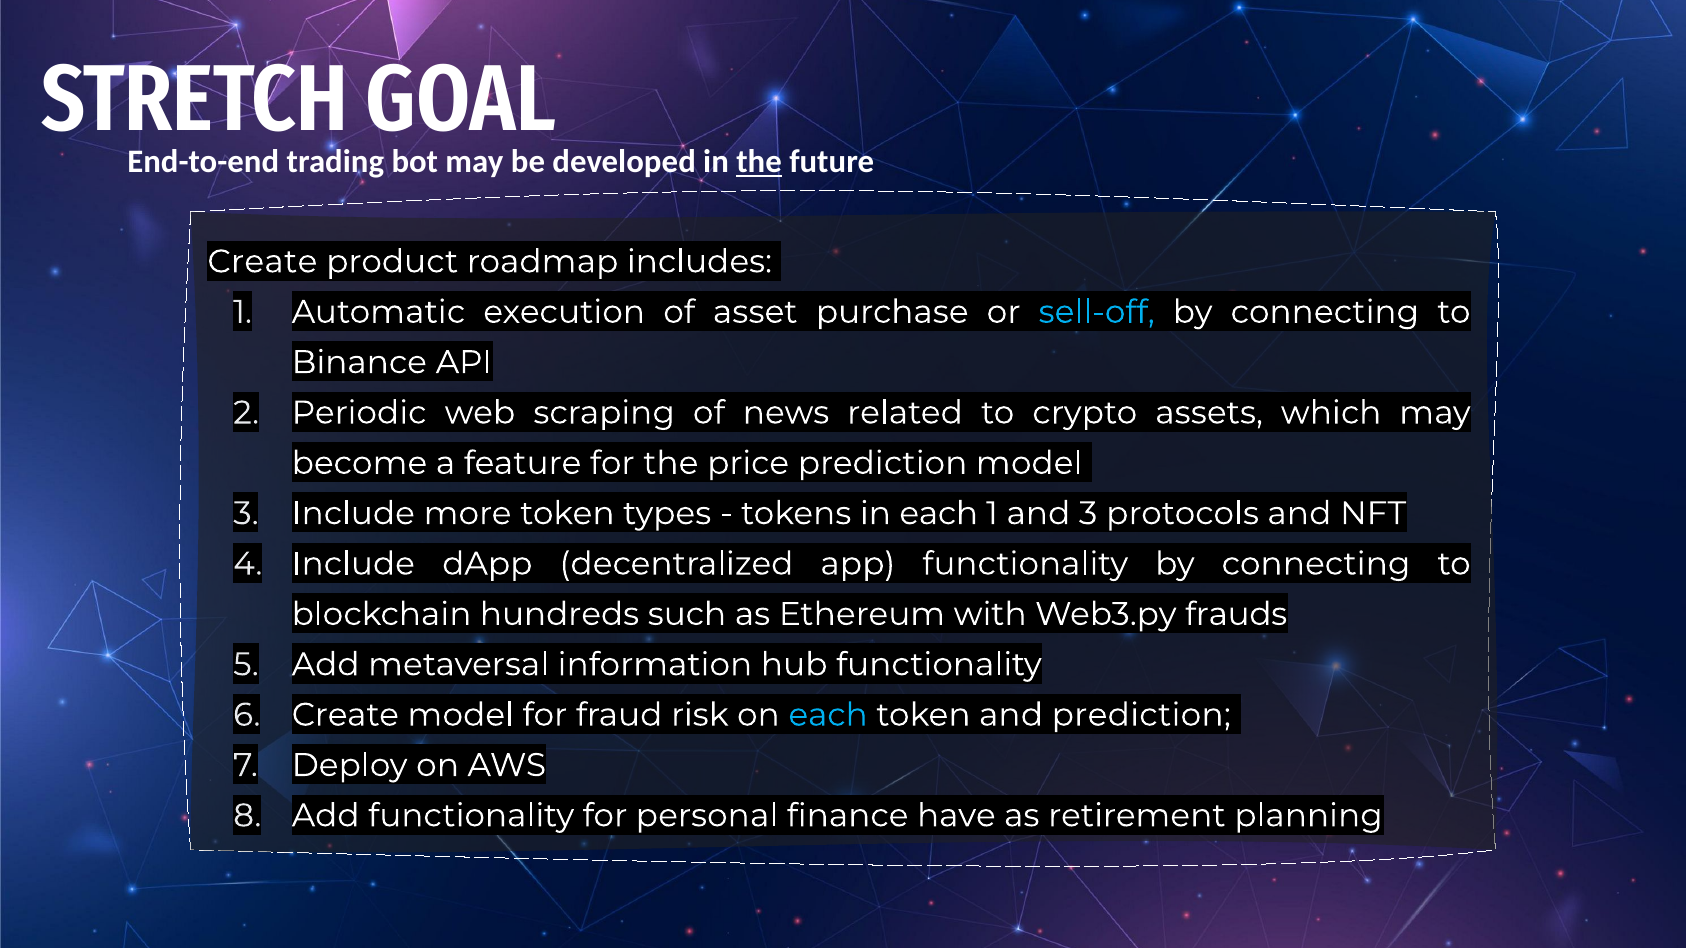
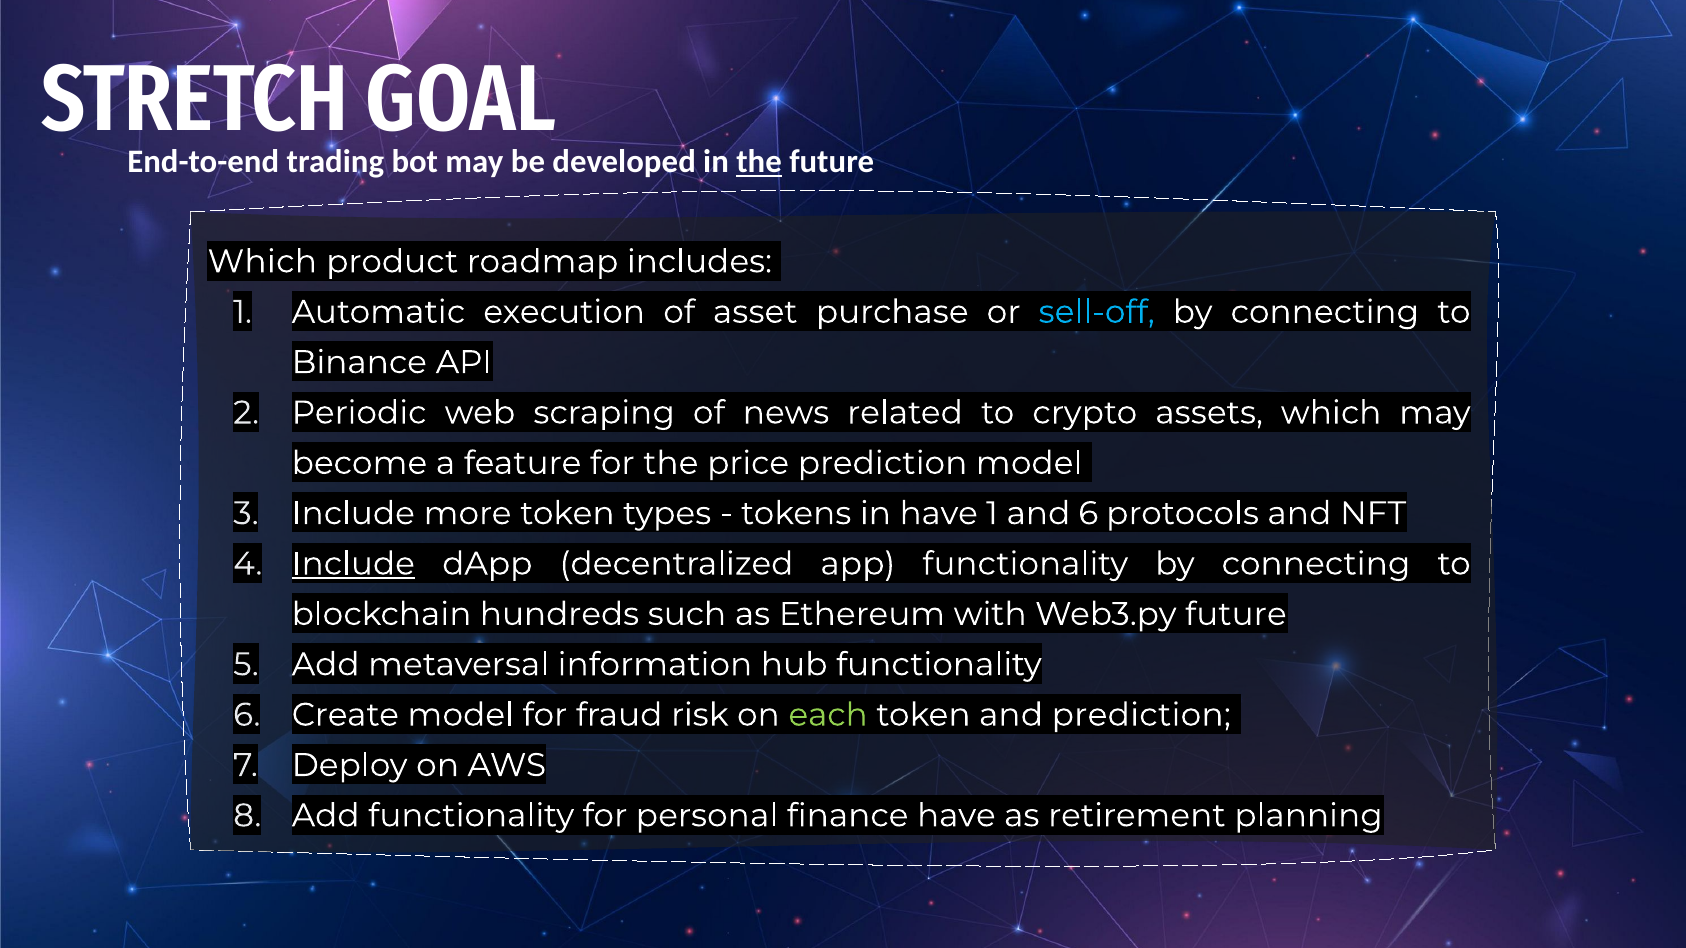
Create: Create -> Which (262, 262)
in each: each -> have (939, 514)
and 3: 3 -> 6 (1088, 514)
Include underline: none -> present (353, 564)
Web3.py frauds: frauds -> future (1236, 614)
each colour: light blue -> light green (828, 715)
